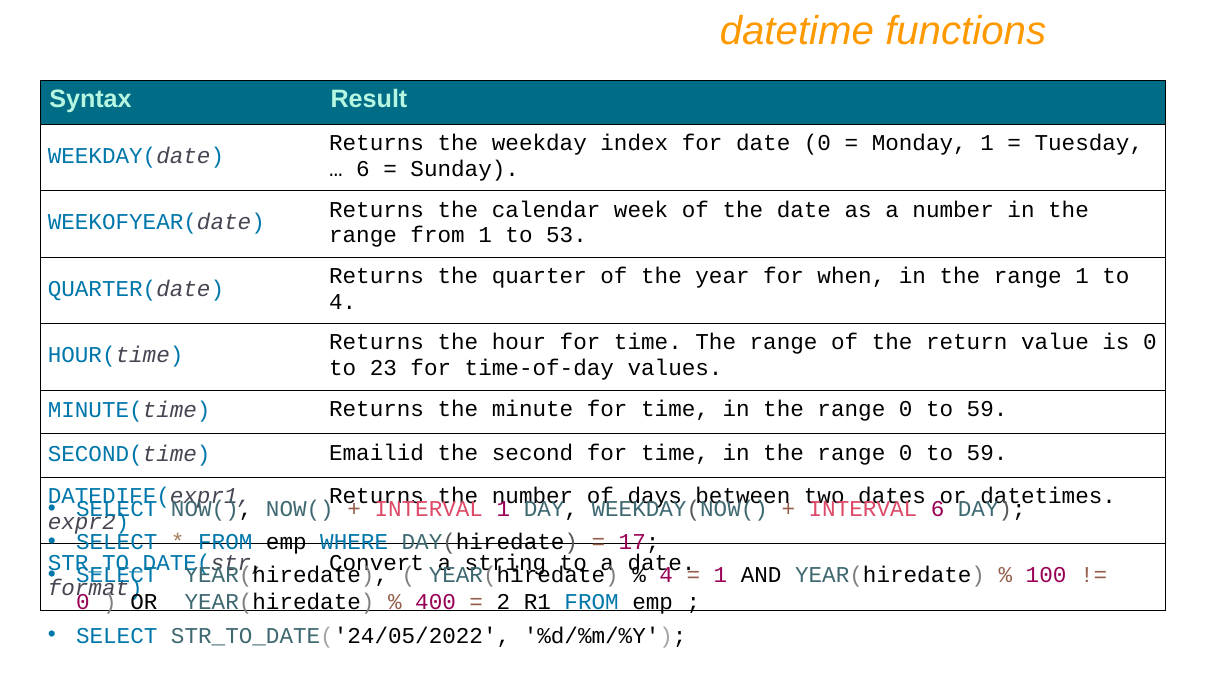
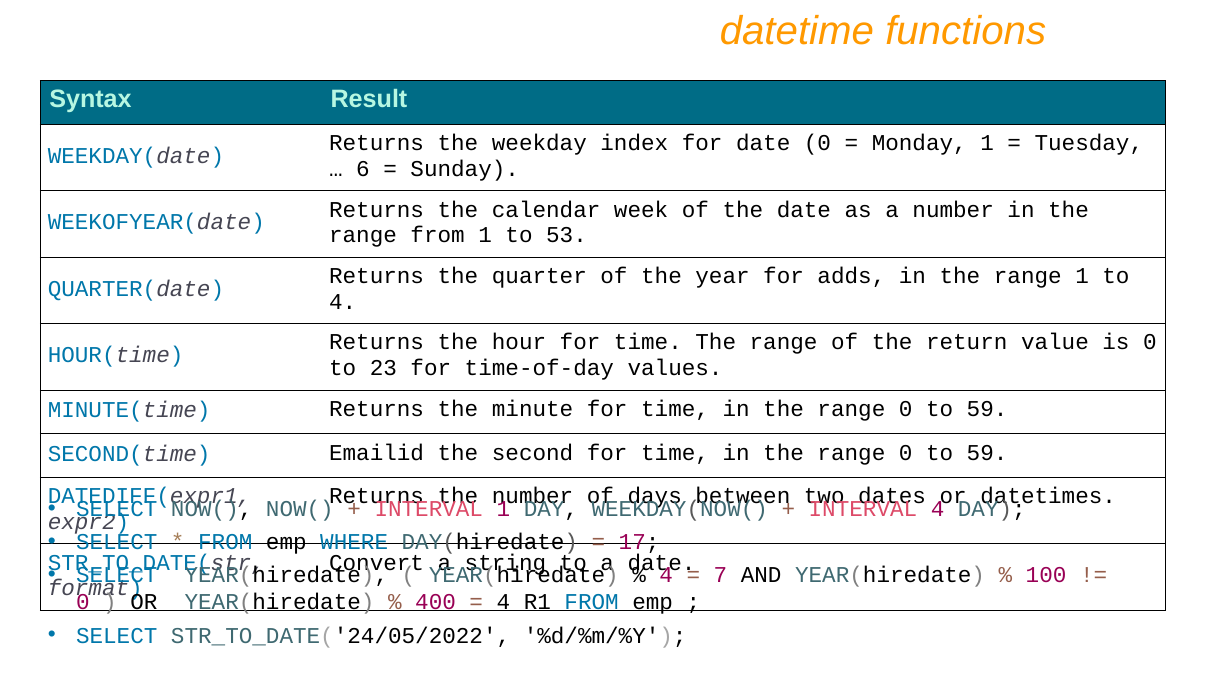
when: when -> adds (851, 276)
6: 6 -> 4 (938, 508)
1: 1 -> 7 (720, 575)
2: 2 -> 4 (503, 602)
